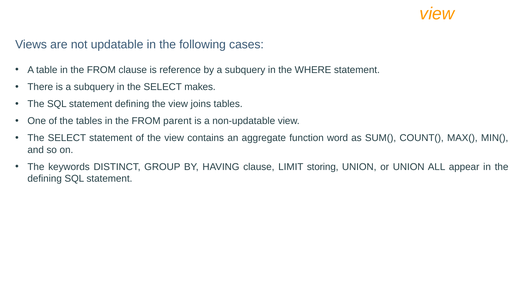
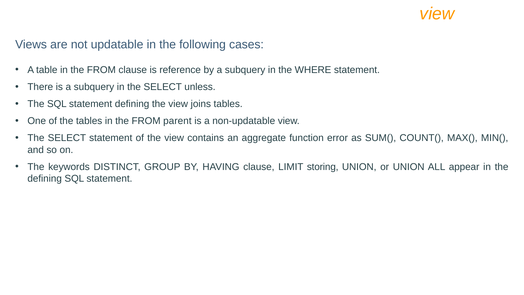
makes: makes -> unless (200, 87)
word: word -> error (337, 138)
